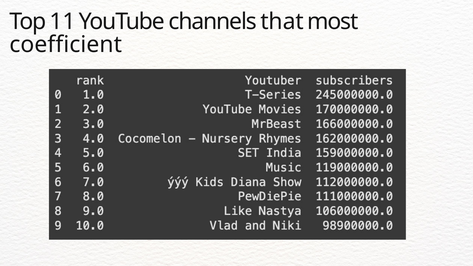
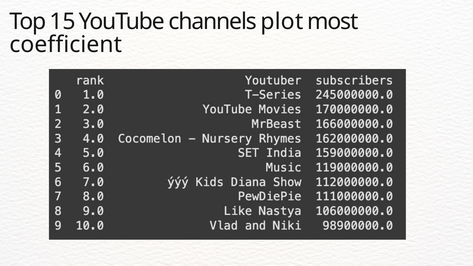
11: 11 -> 15 (63, 22)
that: that -> plot (282, 22)
